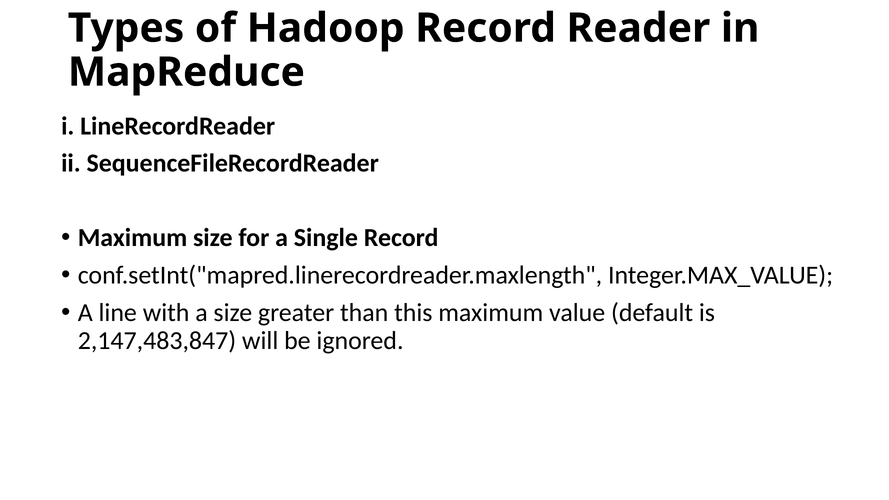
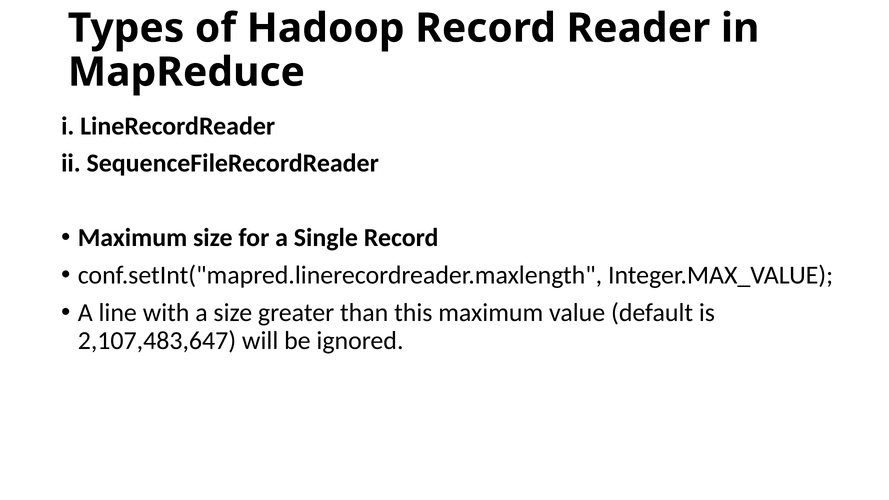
2,147,483,847: 2,147,483,847 -> 2,107,483,647 (157, 341)
